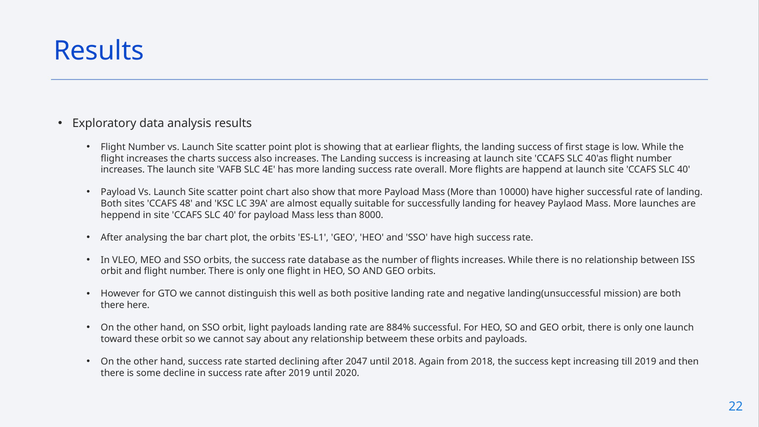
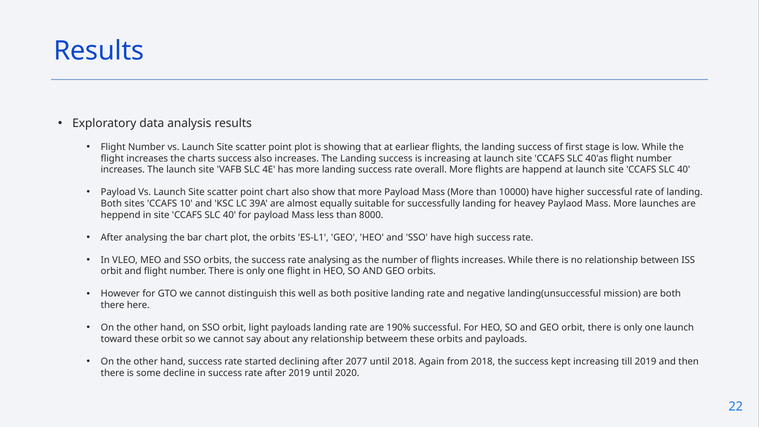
48: 48 -> 10 (186, 204)
rate database: database -> analysing (329, 260)
884%: 884% -> 190% (399, 328)
2047: 2047 -> 2077 (357, 361)
